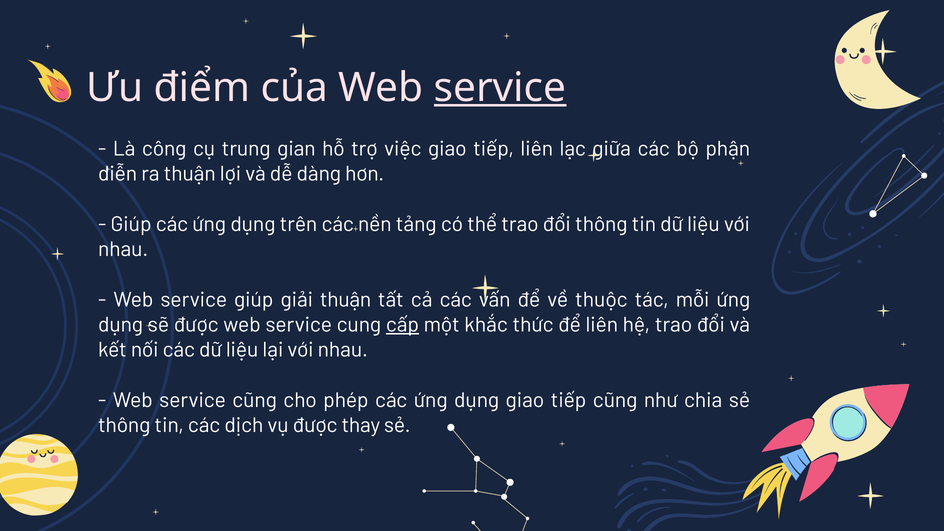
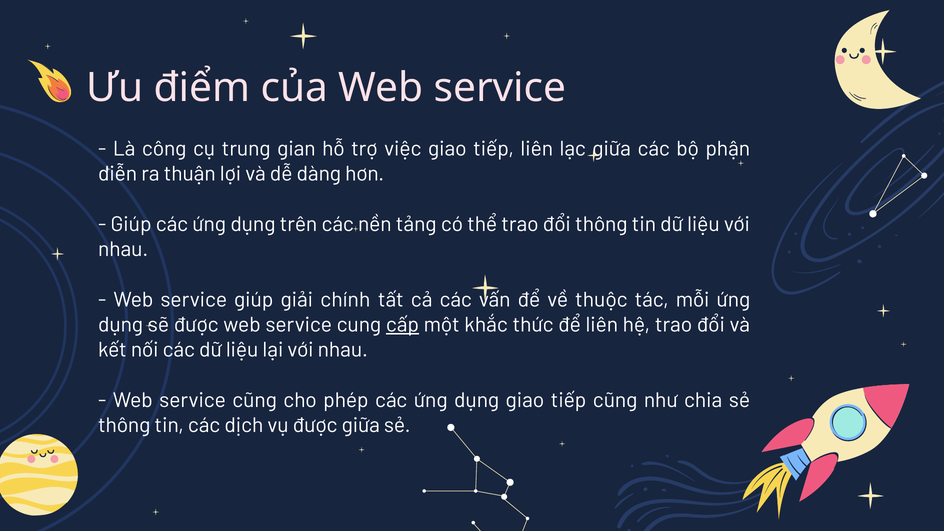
service underline: present -> none (500, 88)
giải thuận: thuận -> chính (345, 300)
được thay: thay -> giữa (361, 426)
